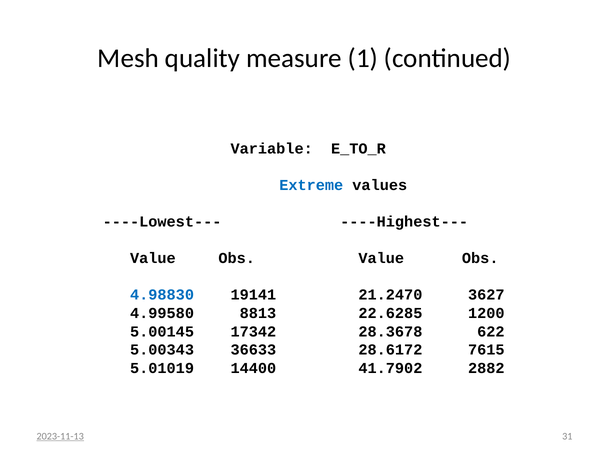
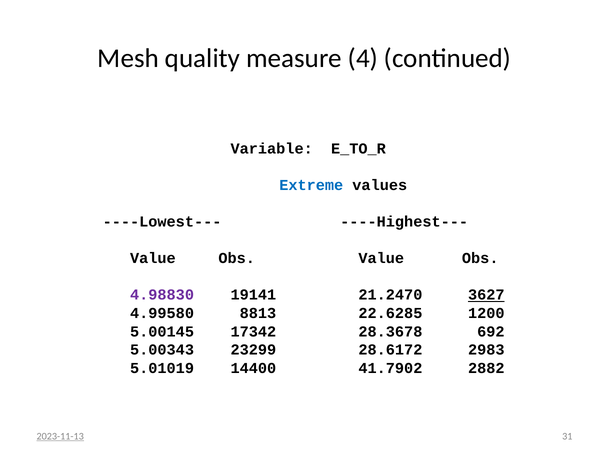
1: 1 -> 4 (363, 58)
4.98830 colour: blue -> purple (162, 295)
3627 underline: none -> present (486, 295)
622: 622 -> 692 (491, 331)
36633: 36633 -> 23299 (253, 350)
7615: 7615 -> 2983 (486, 350)
